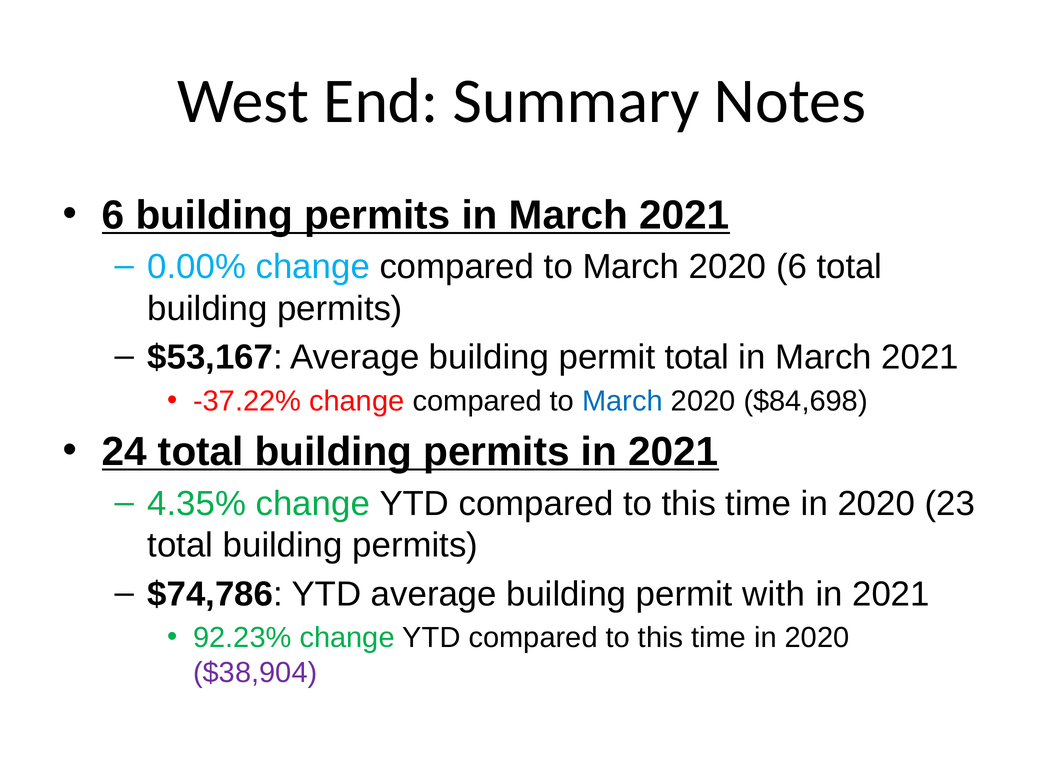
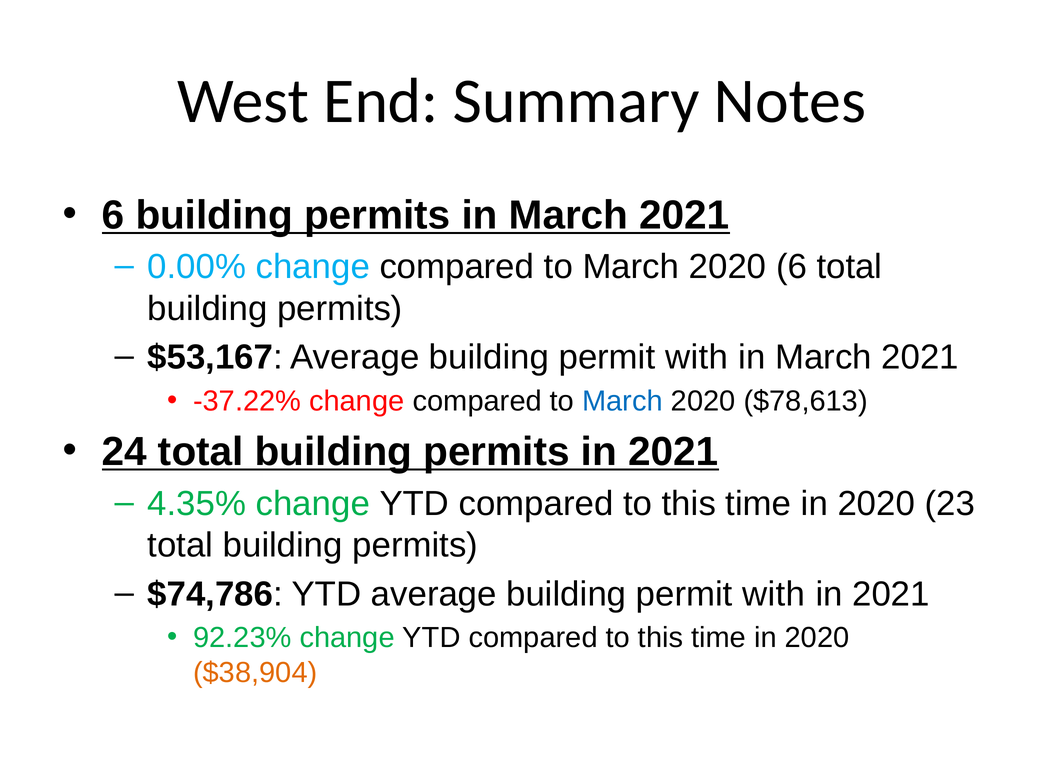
total: total -> with (697, 357)
$84,698: $84,698 -> $78,613 (806, 401)
$38,904 colour: purple -> orange (255, 673)
